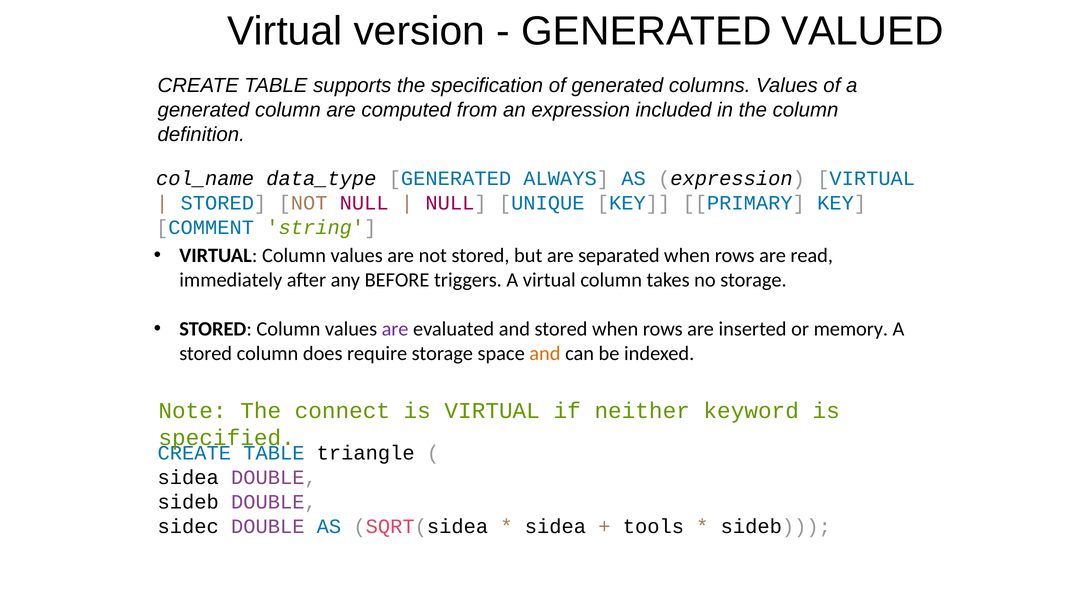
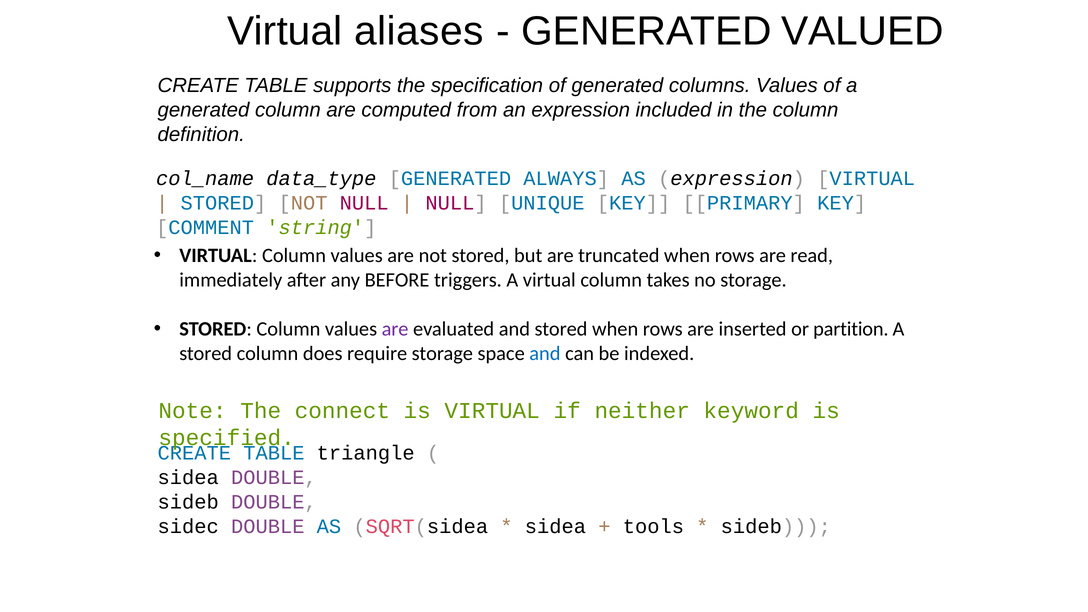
version: version -> aliases (419, 31)
separated: separated -> truncated (619, 256)
memory: memory -> partition (851, 329)
and colour: orange -> blue (545, 354)
